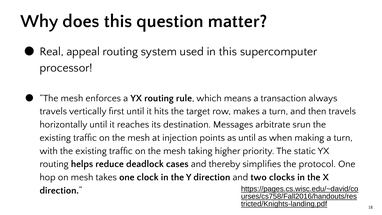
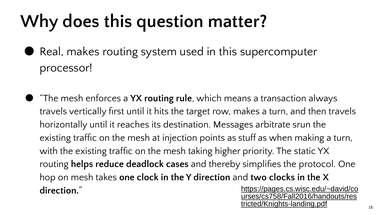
Real appeal: appeal -> makes (83, 52)
as until: until -> stuff (247, 138)
